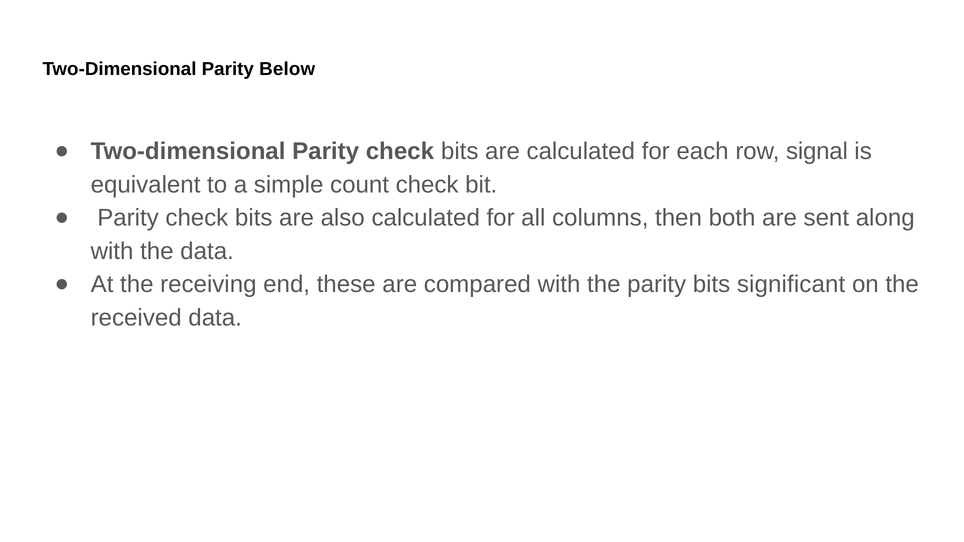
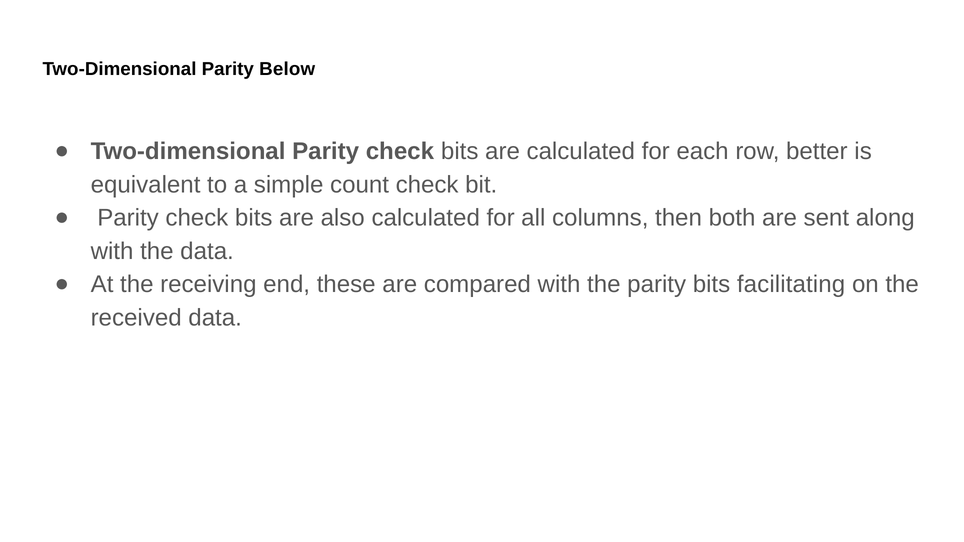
signal: signal -> better (817, 152)
significant: significant -> facilitating (791, 285)
